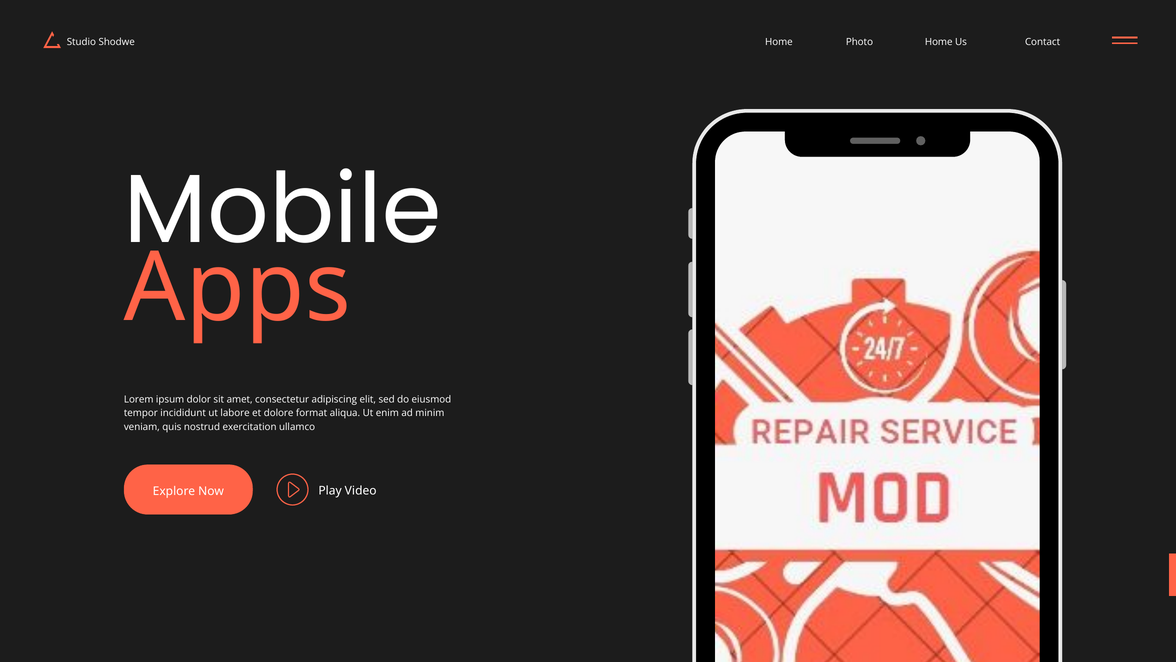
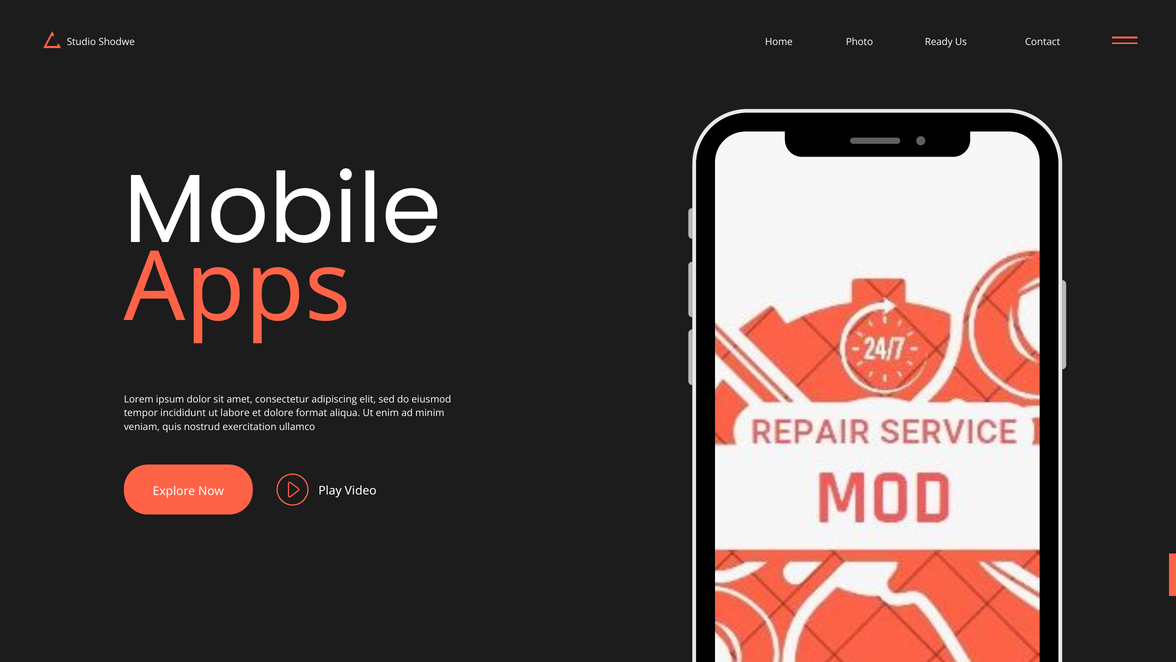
Home: Home -> Ready (939, 42)
